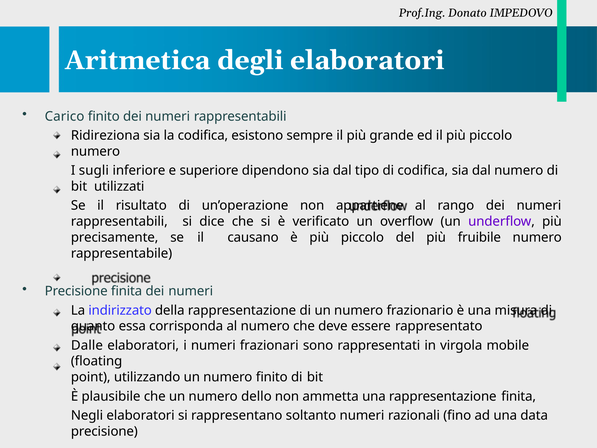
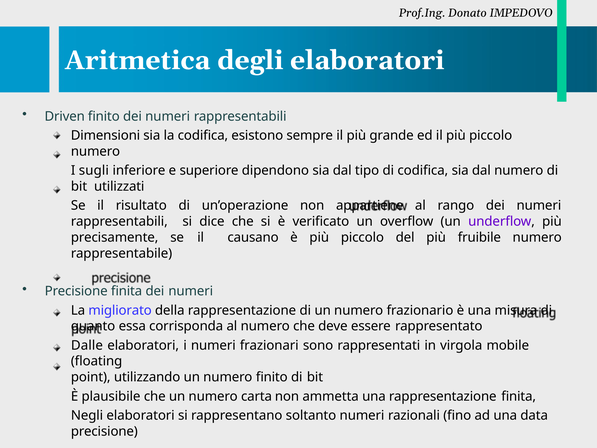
Carico: Carico -> Driven (65, 116)
Ridireziona: Ridireziona -> Dimensioni (105, 135)
indirizzato: indirizzato -> migliorato (120, 310)
dello: dello -> carta (256, 396)
